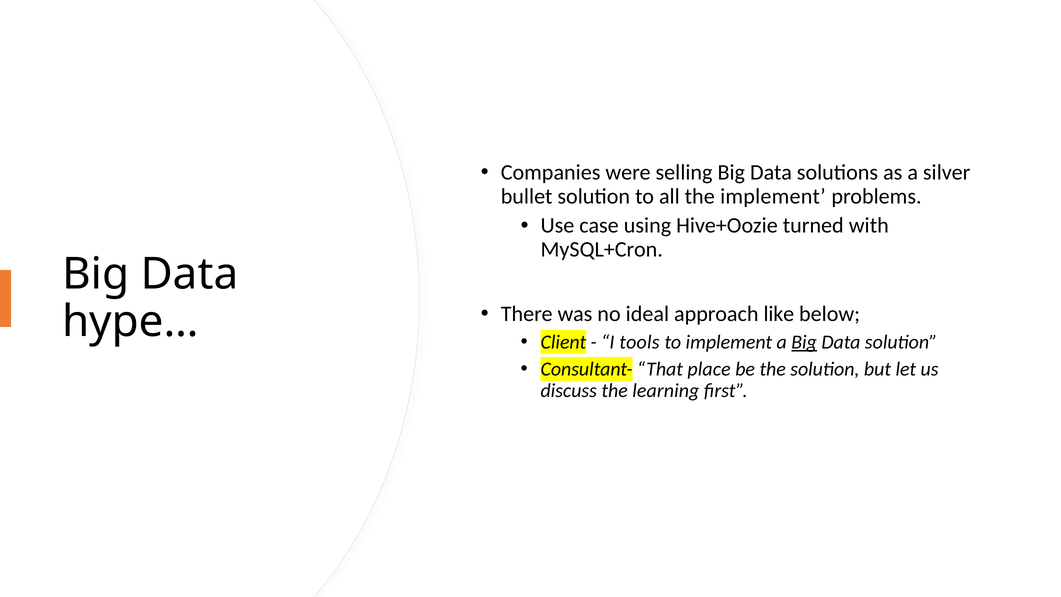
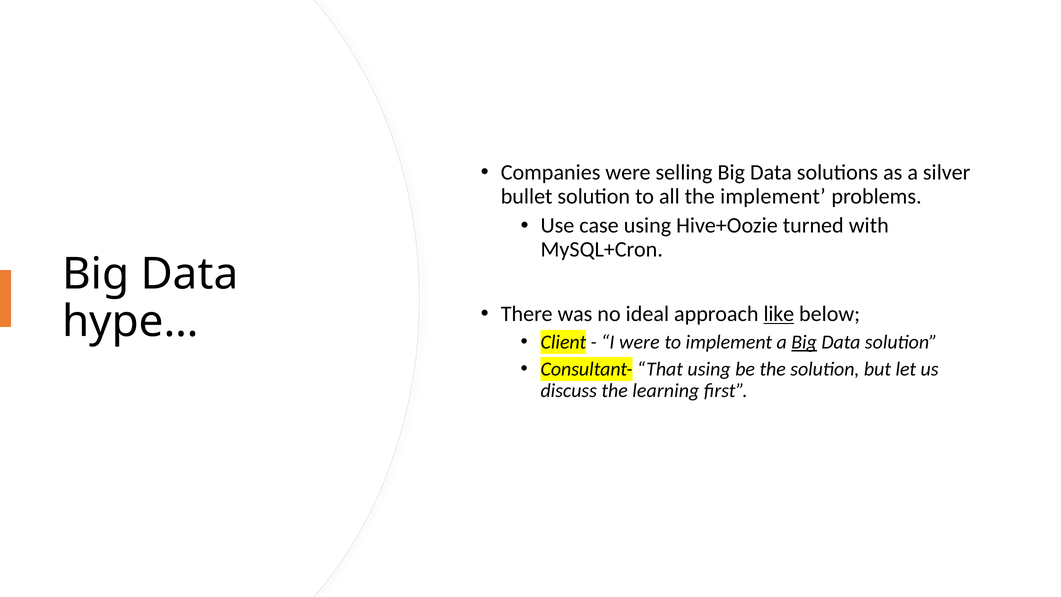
like underline: none -> present (779, 314)
I tools: tools -> were (639, 342)
That place: place -> using (709, 369)
